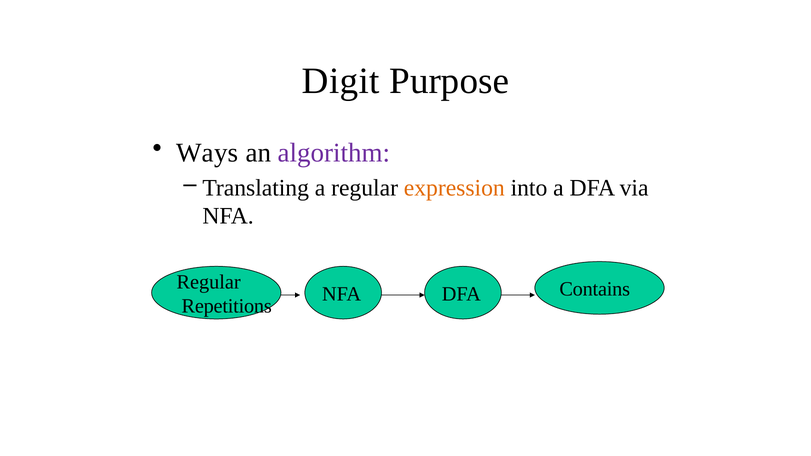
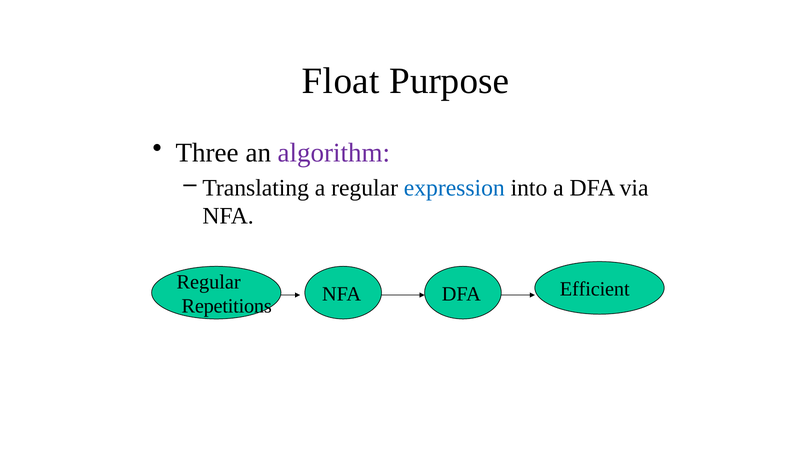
Digit: Digit -> Float (341, 81)
Ways: Ways -> Three (207, 153)
expression colour: orange -> blue (454, 188)
Contains: Contains -> Efficient (595, 289)
